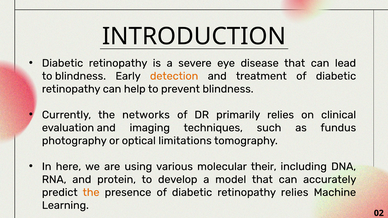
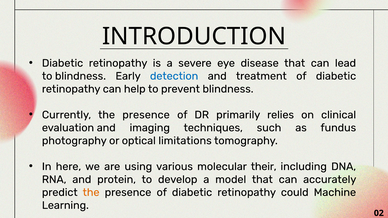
detection colour: orange -> blue (174, 76)
Currently the networks: networks -> presence (146, 115)
retinopathy relies: relies -> could (295, 193)
